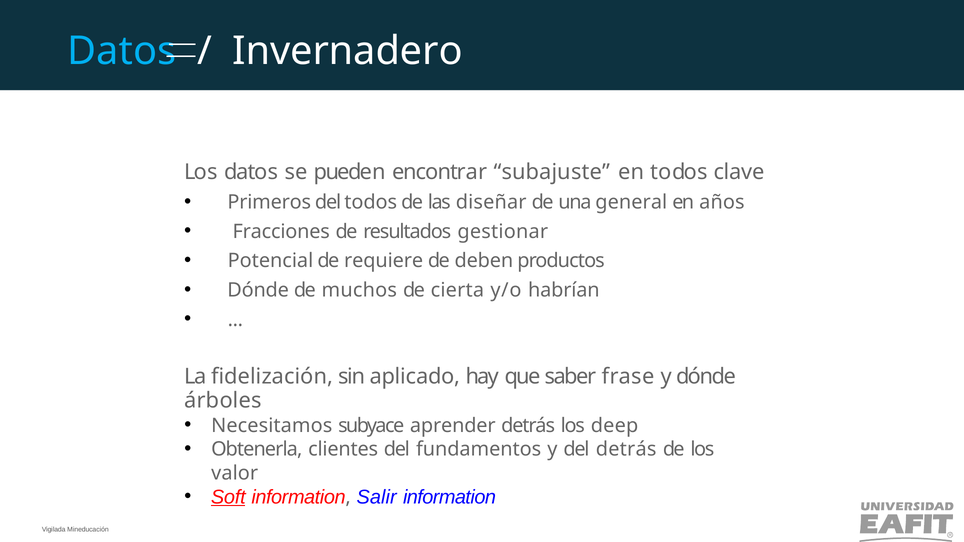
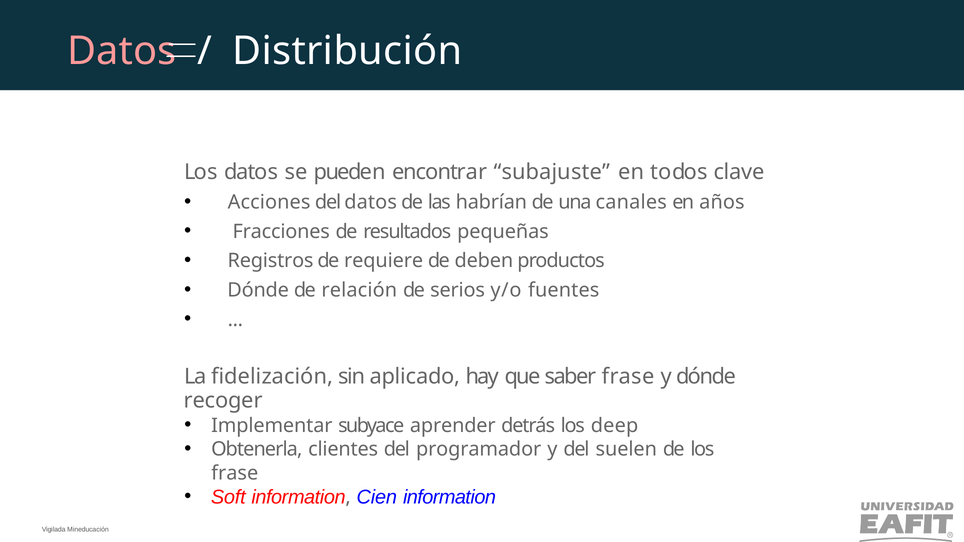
Datos colour: light blue -> pink (122, 51)
Invernadero: Invernadero -> Distribución (347, 51)
Primeros: Primeros -> Acciones (269, 202)
del todos: todos -> datos (371, 202)
diseñar: diseñar -> habrían (491, 202)
general: general -> canales (631, 202)
gestionar: gestionar -> pequeñas (503, 232)
Potencial: Potencial -> Registros (271, 261)
muchos: muchos -> relación (359, 290)
cierta: cierta -> serios (458, 290)
habrían: habrían -> fuentes (564, 290)
árboles: árboles -> recoger (223, 401)
Necesitamos: Necesitamos -> Implementar (272, 426)
fundamentos: fundamentos -> programador (479, 449)
del detrás: detrás -> suelen (626, 449)
valor: valor -> frase (235, 473)
Soft underline: present -> none (228, 497)
Salir: Salir -> Cien (377, 497)
